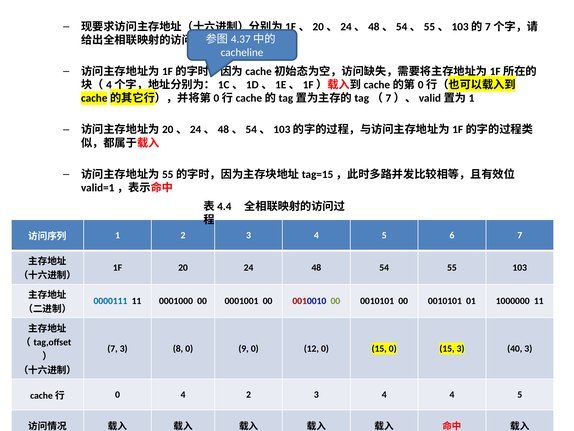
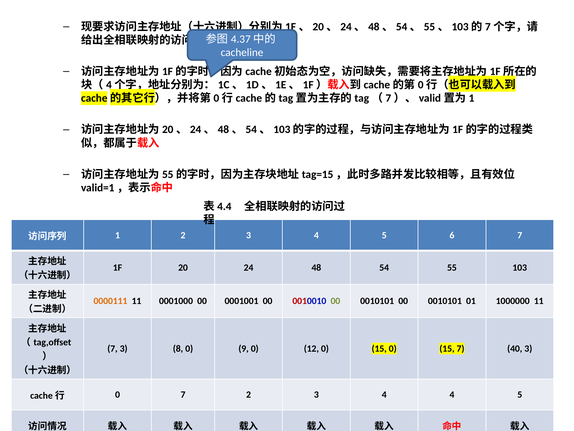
0000111 colour: blue -> orange (110, 301)
15 3: 3 -> 7 (461, 348)
0 4: 4 -> 7 (183, 394)
